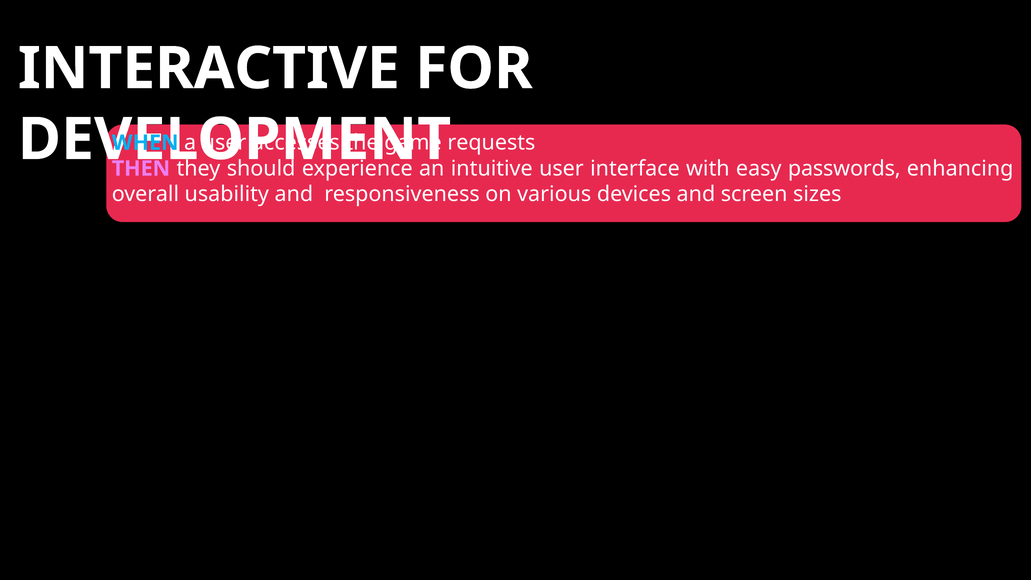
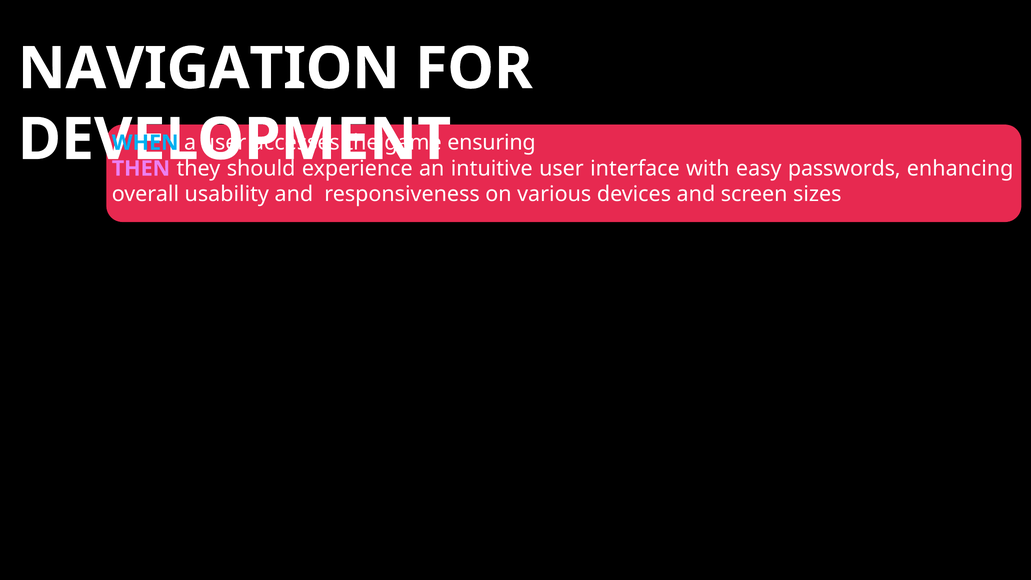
INTERACTIVE: INTERACTIVE -> NAVIGATION (209, 69)
requests: requests -> ensuring (491, 143)
